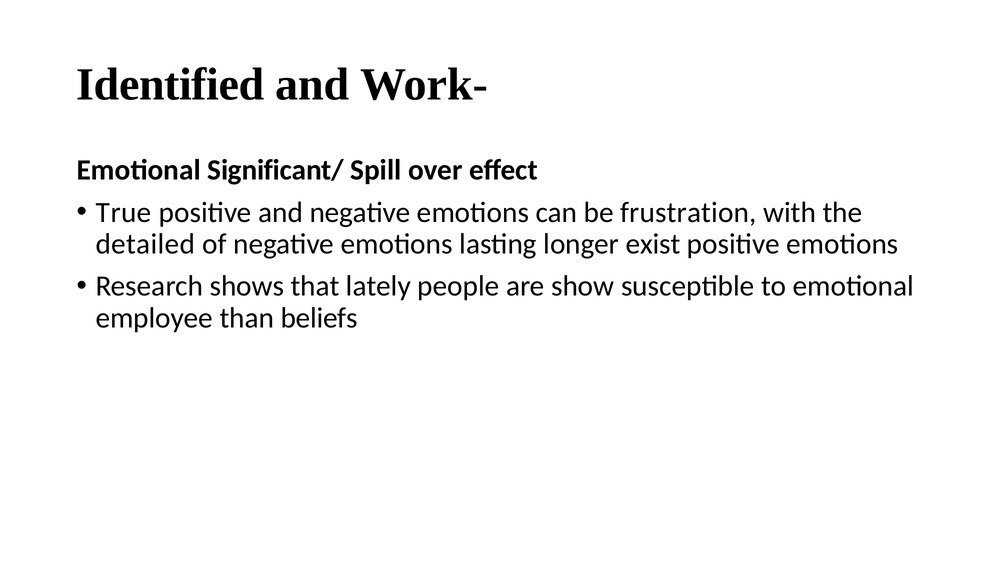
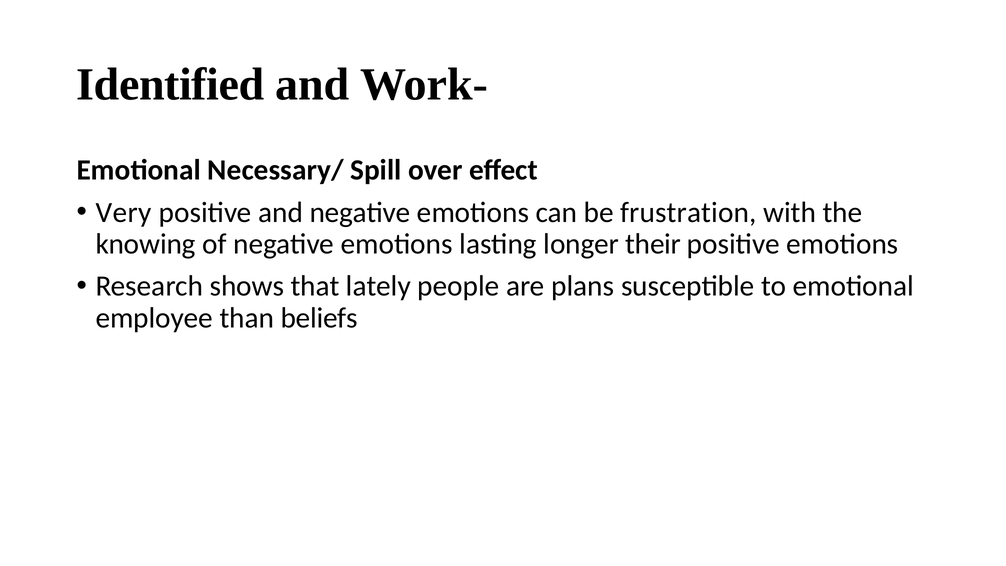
Significant/: Significant/ -> Necessary/ (276, 170)
True: True -> Very (124, 212)
detailed: detailed -> knowing (146, 244)
exist: exist -> their (653, 244)
show: show -> plans (583, 286)
